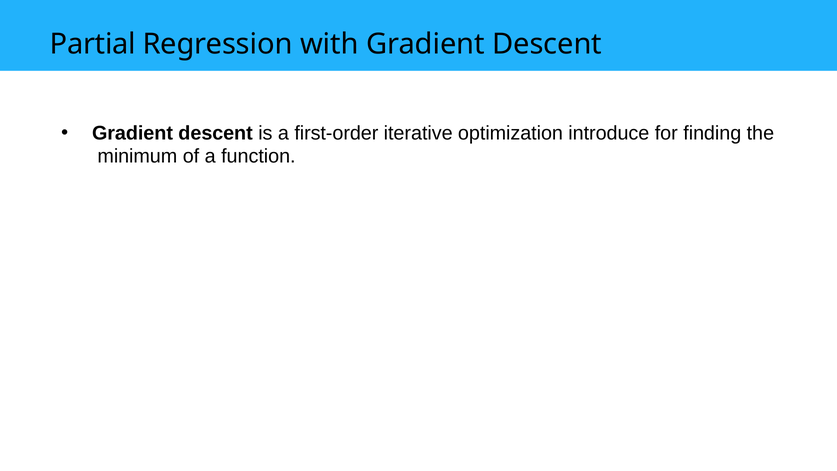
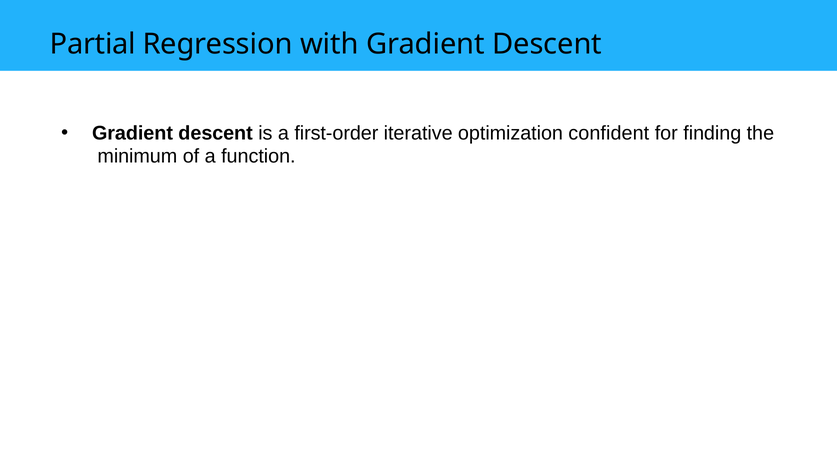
introduce: introduce -> confident (609, 133)
